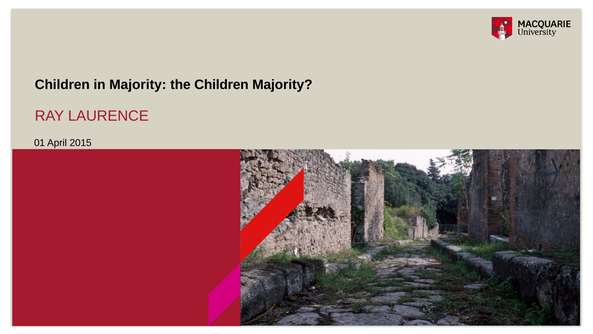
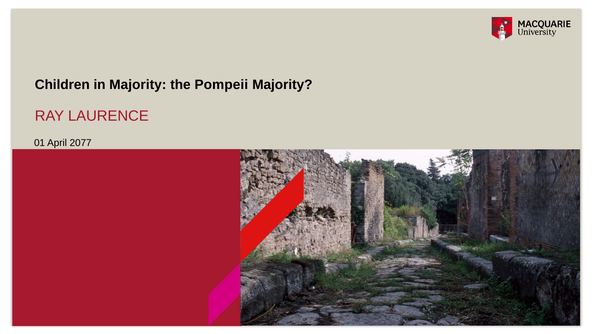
the Children: Children -> Pompeii (221, 85)
2015: 2015 -> 2077 (81, 143)
